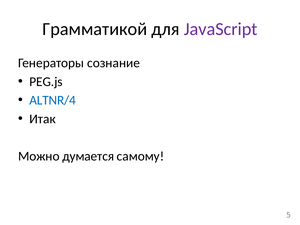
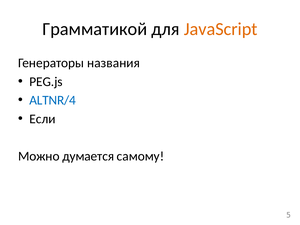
JavaScript colour: purple -> orange (221, 29)
сознание: сознание -> названия (114, 63)
Итак: Итак -> Если (42, 119)
